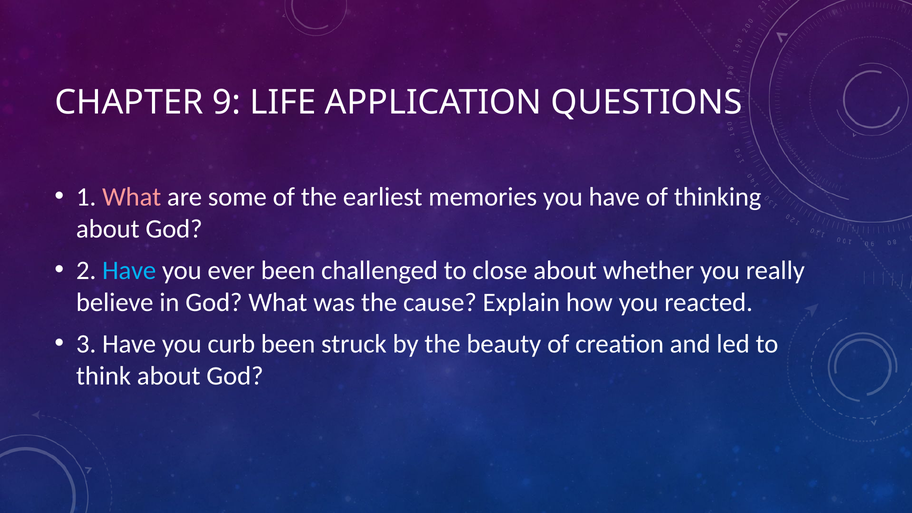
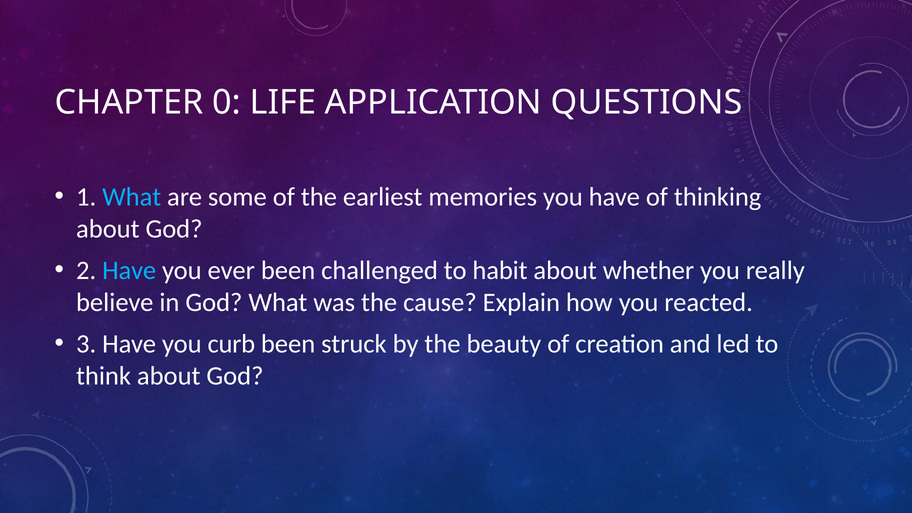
9: 9 -> 0 (227, 102)
What colour: pink -> light blue (132, 197)
close: close -> habit (500, 271)
